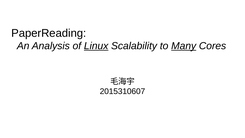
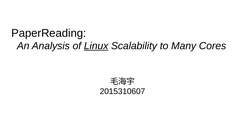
Many underline: present -> none (184, 46)
